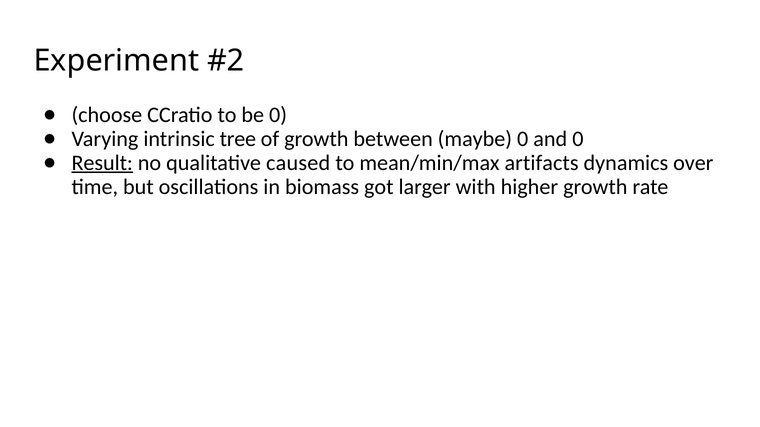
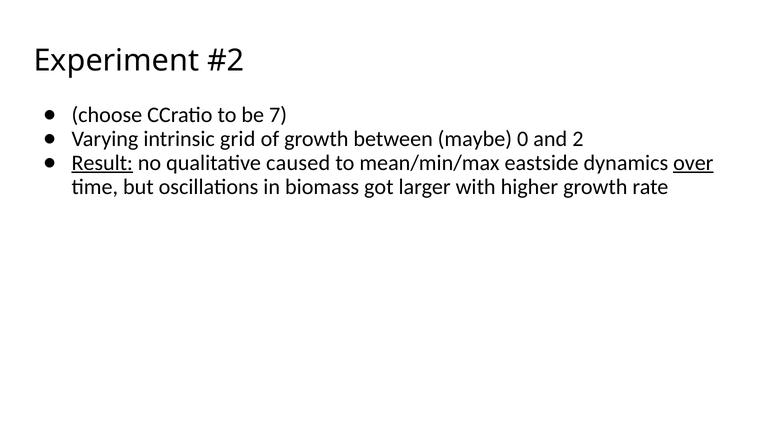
be 0: 0 -> 7 (278, 115)
tree: tree -> grid (238, 139)
and 0: 0 -> 2 (578, 139)
artifacts: artifacts -> eastside (542, 163)
over underline: none -> present (693, 163)
